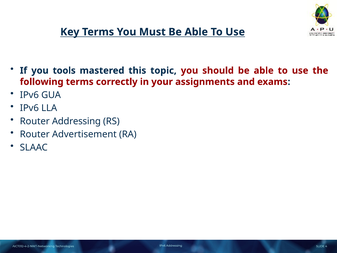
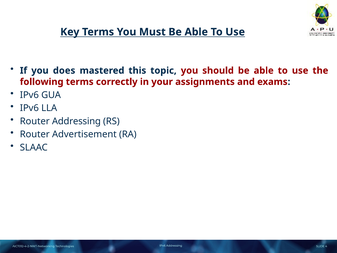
tools: tools -> does (64, 71)
